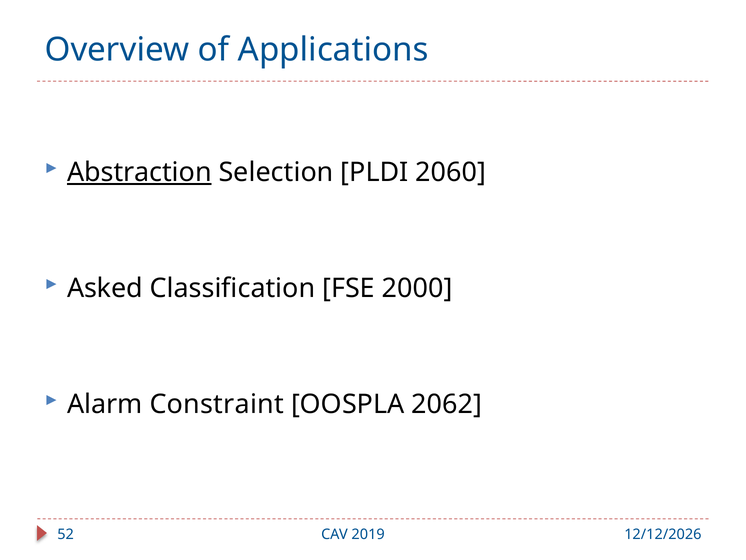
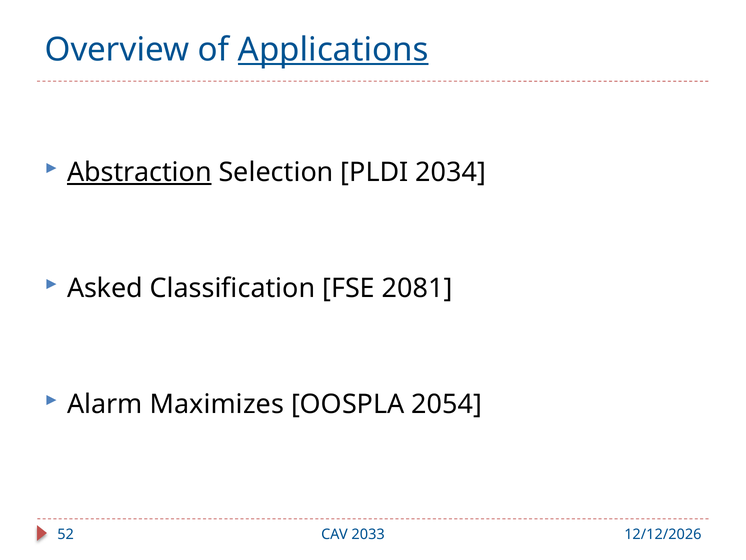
Applications underline: none -> present (333, 50)
2060: 2060 -> 2034 (451, 172)
2000: 2000 -> 2081 (417, 288)
Constraint: Constraint -> Maximizes (217, 404)
2062: 2062 -> 2054 (447, 404)
2019: 2019 -> 2033 (368, 534)
